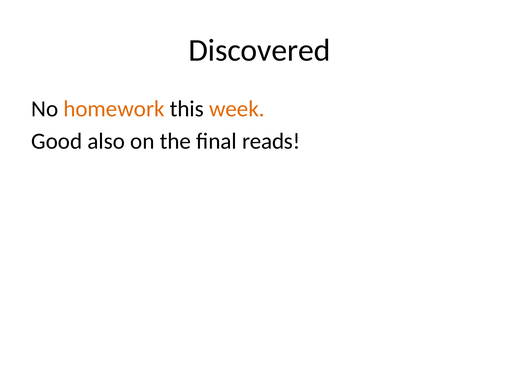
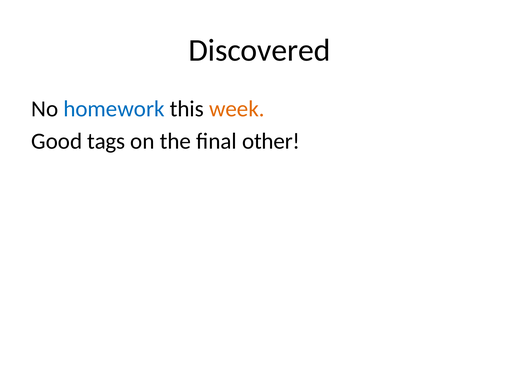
homework colour: orange -> blue (114, 109)
also: also -> tags (106, 141)
reads: reads -> other (271, 141)
